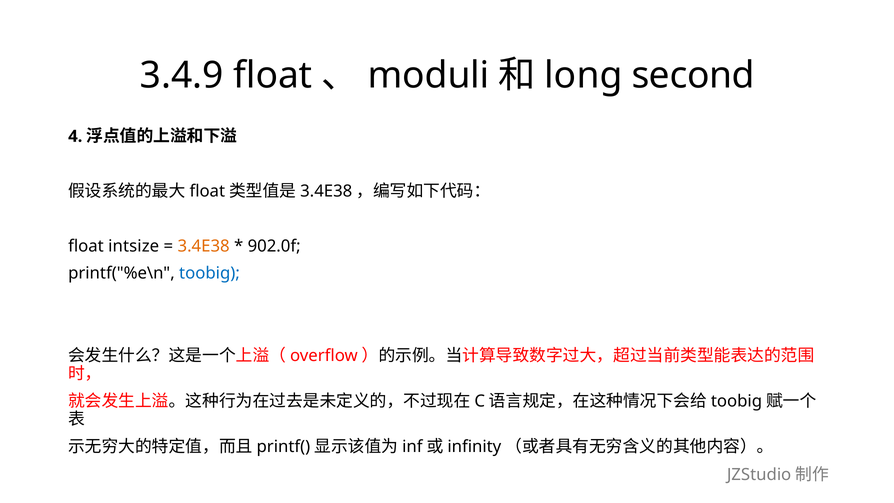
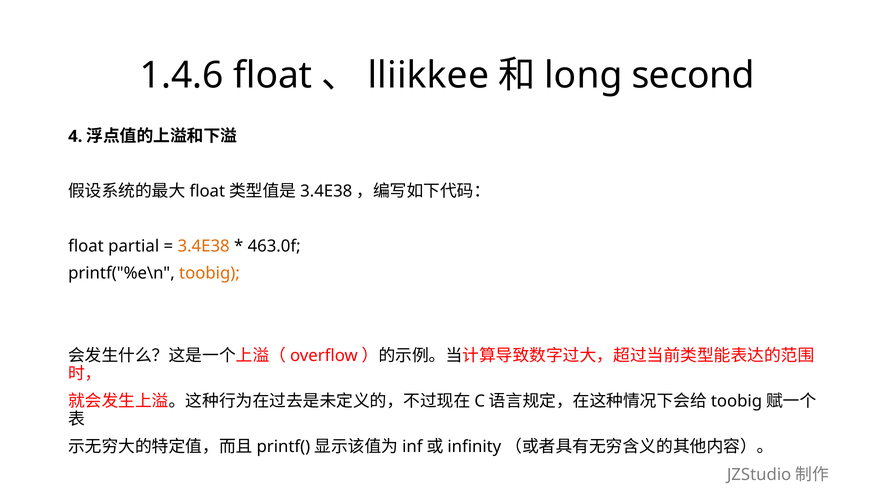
3.4.9: 3.4.9 -> 1.4.6 (182, 75)
moduli: moduli -> lliikkee (428, 75)
intsize: intsize -> partial (134, 246)
902.0f: 902.0f -> 463.0f (274, 246)
toobig colour: blue -> orange (209, 273)
